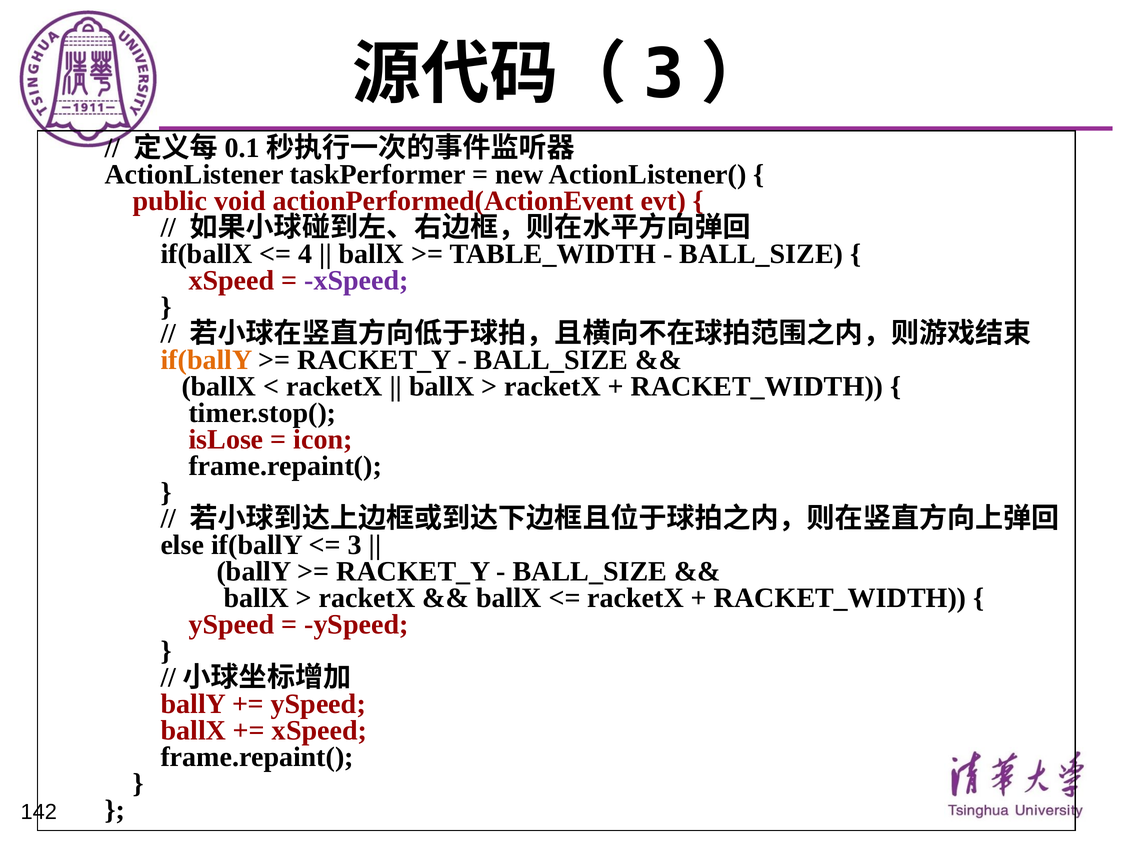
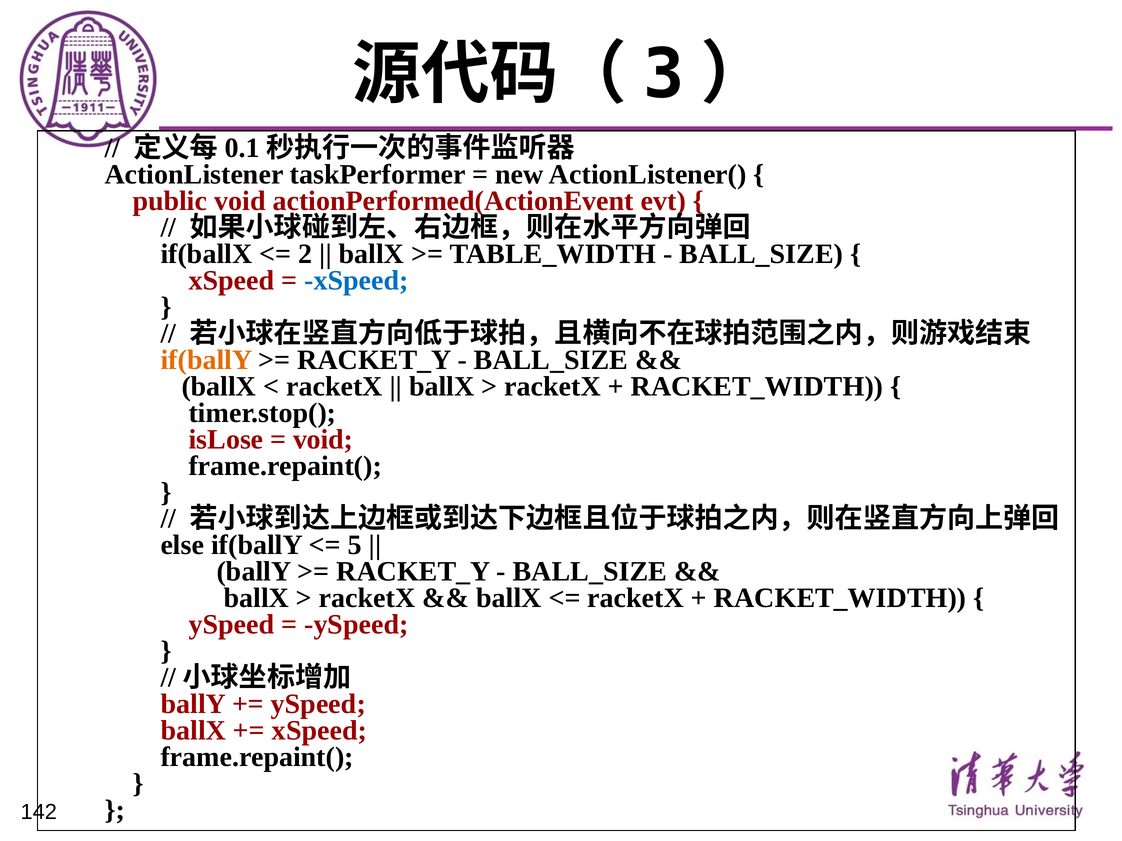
4: 4 -> 2 (305, 254)
xSpeed colour: purple -> blue (356, 281)
icon: icon -> void (323, 440)
3: 3 -> 5 (355, 546)
